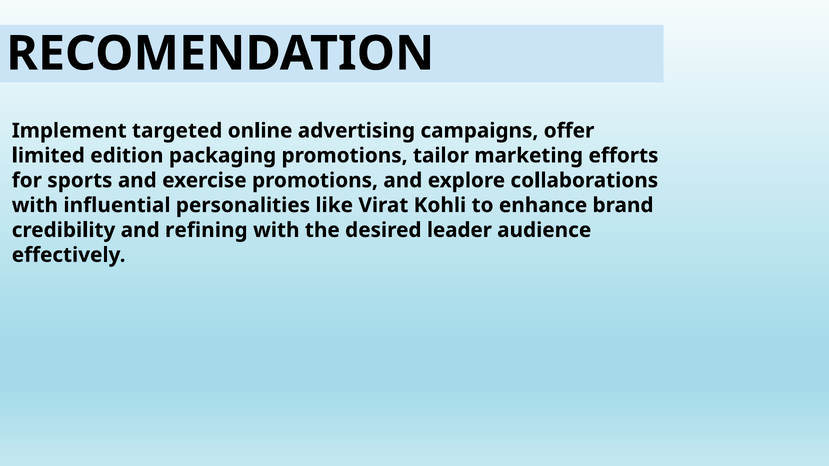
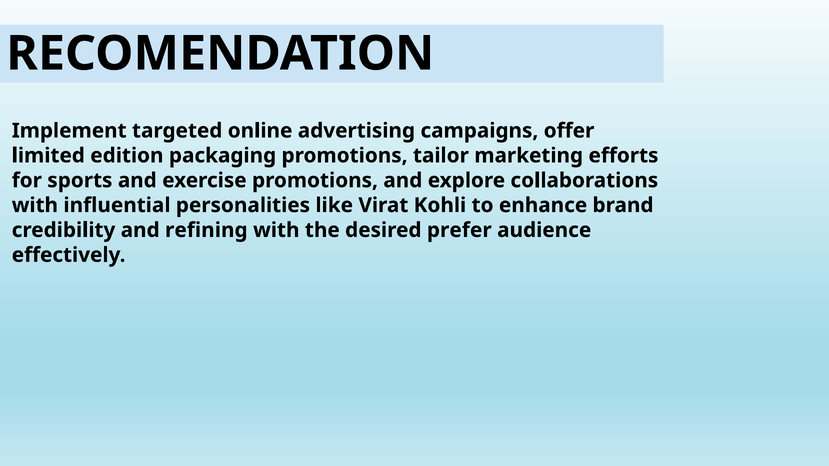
leader: leader -> prefer (459, 230)
